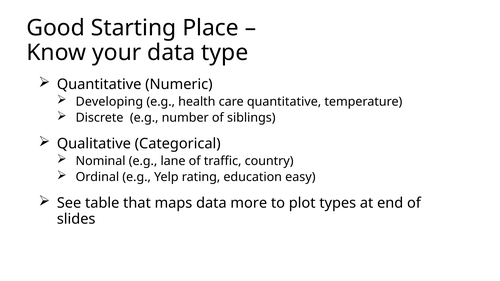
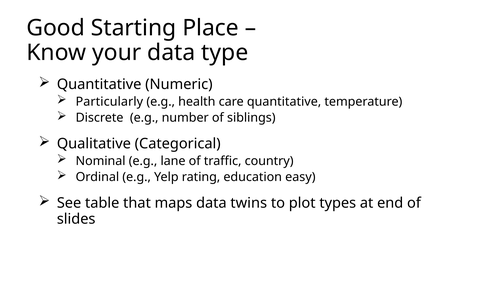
Developing: Developing -> Particularly (109, 102)
more: more -> twins (249, 203)
